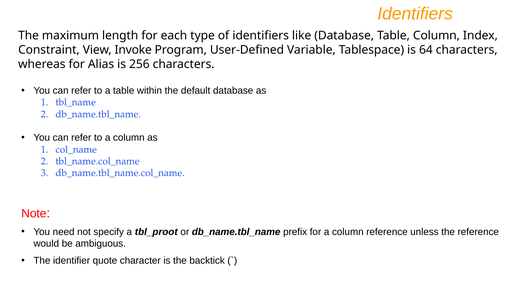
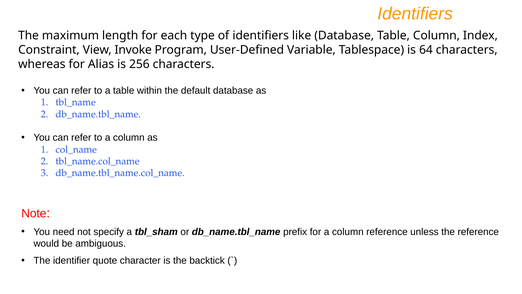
tbl_proot: tbl_proot -> tbl_sham (156, 232)
